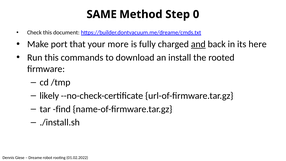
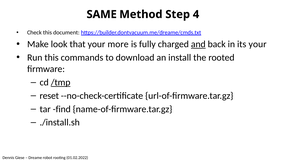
0: 0 -> 4 (196, 14)
port: port -> look (59, 44)
its here: here -> your (258, 44)
/tmp underline: none -> present (61, 82)
likely: likely -> reset (49, 96)
